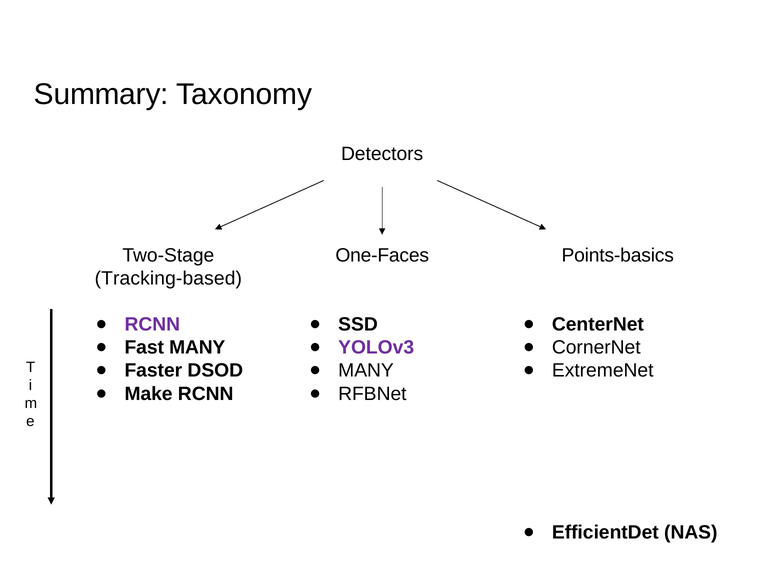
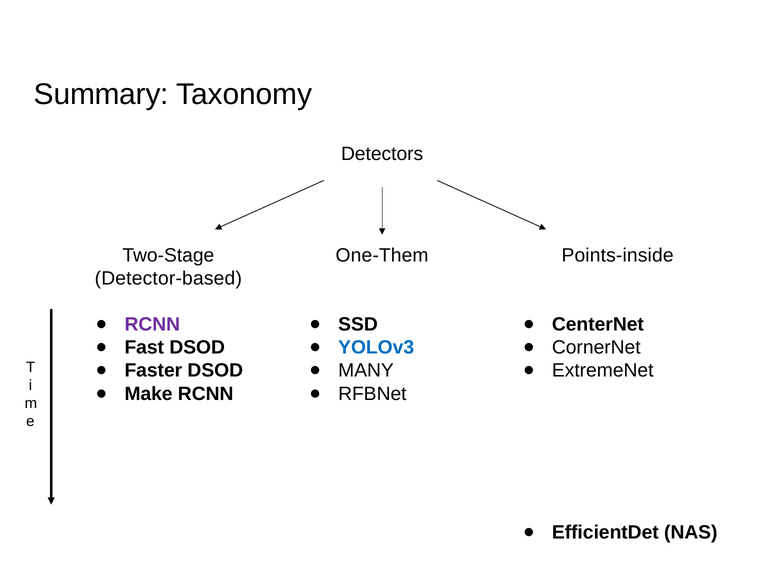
One-Faces: One-Faces -> One-Them (382, 255)
Points-basics: Points-basics -> Points-inside (618, 255)
Tracking-based: Tracking-based -> Detector-based (168, 279)
Fast MANY: MANY -> DSOD (197, 348)
YOLOv3 colour: purple -> blue (376, 348)
